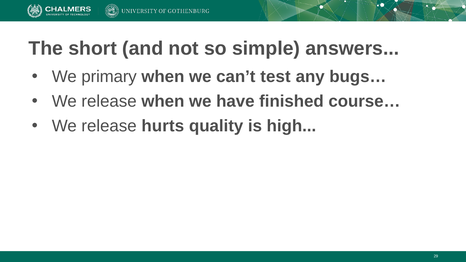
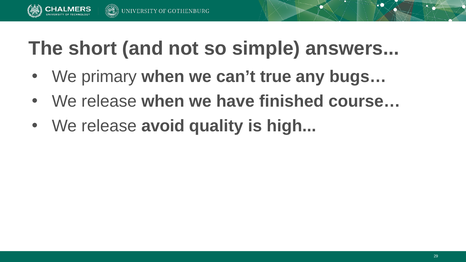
test: test -> true (276, 77)
hurts: hurts -> avoid (163, 126)
